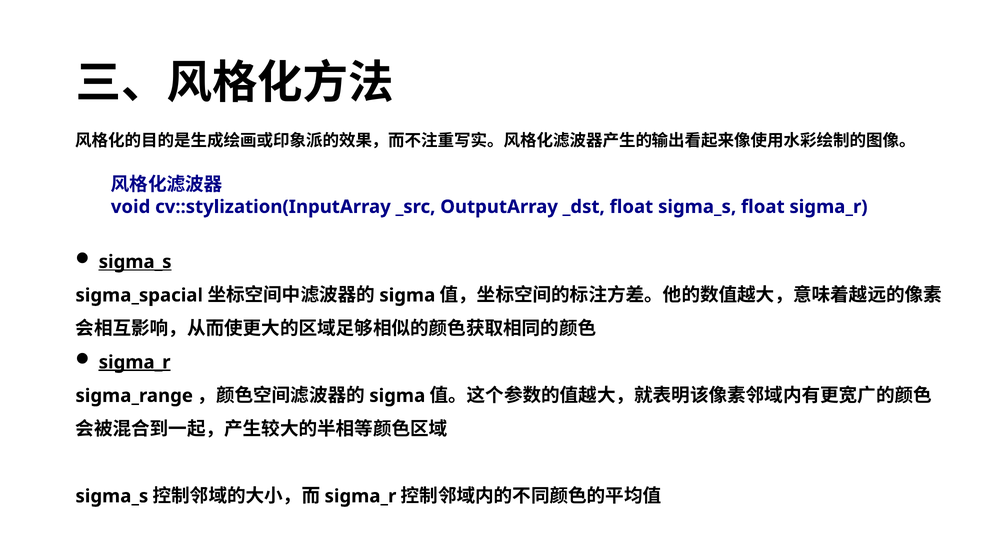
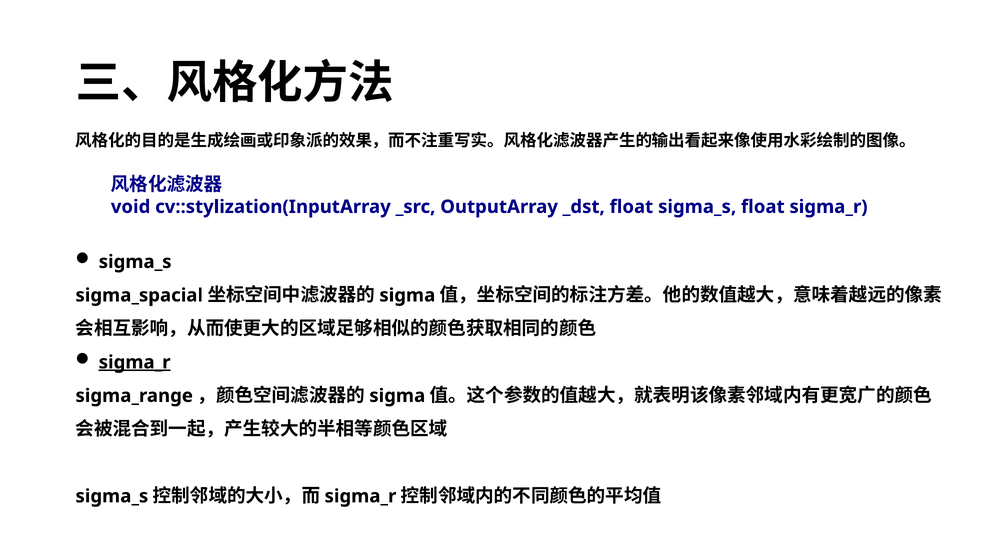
sigma_s underline: present -> none (135, 262)
